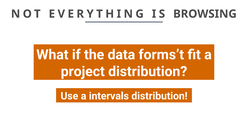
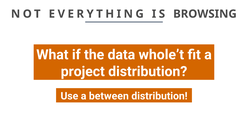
forms’t: forms’t -> whole’t (161, 54)
intervals: intervals -> between (109, 96)
